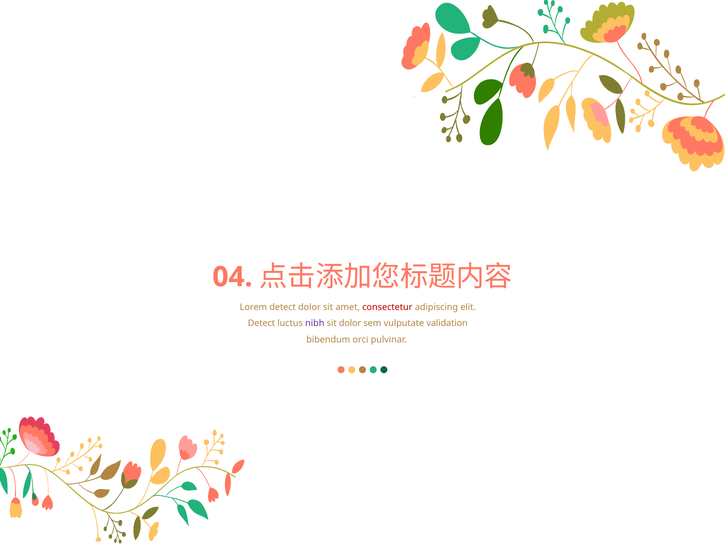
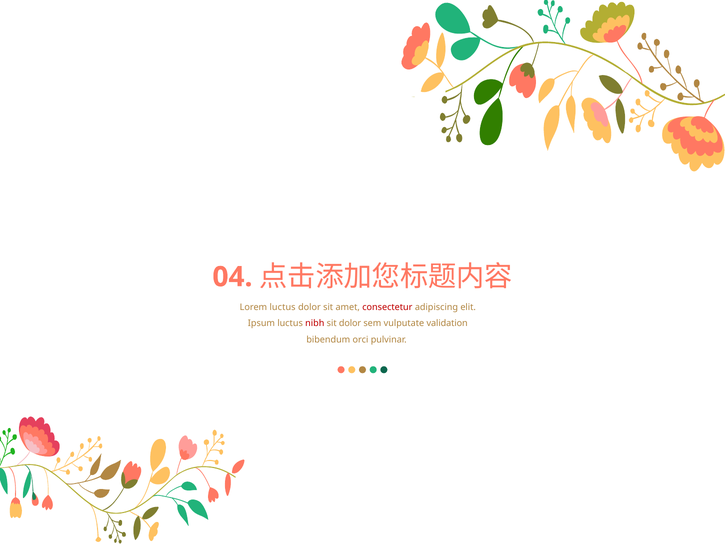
Lorem detect: detect -> luctus (283, 307)
Detect: Detect -> Ipsum (261, 323)
nibh colour: purple -> red (315, 323)
